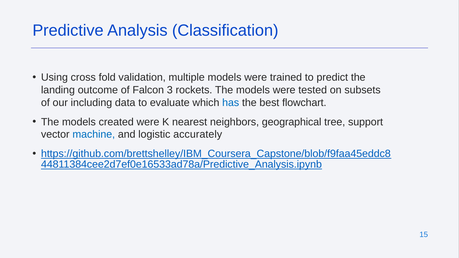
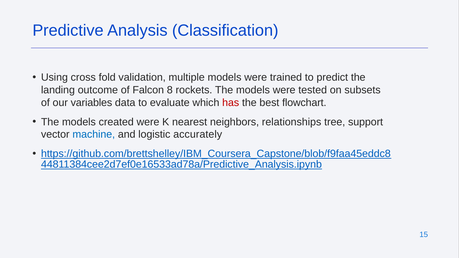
3: 3 -> 8 (170, 90)
including: including -> variables (91, 103)
has colour: blue -> red (231, 103)
geographical: geographical -> relationships (292, 122)
